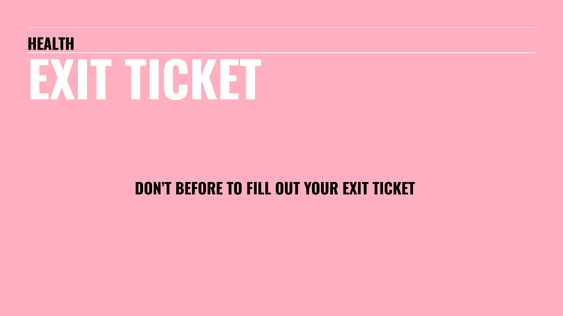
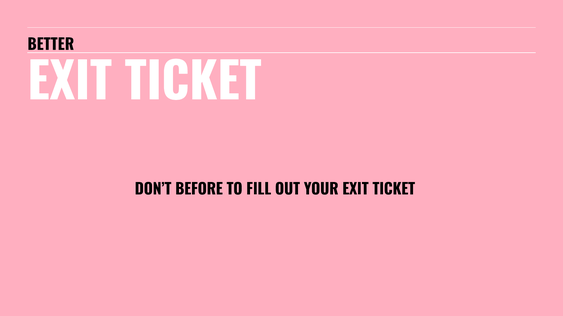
HEALTH: HEALTH -> BETTER (51, 45)
